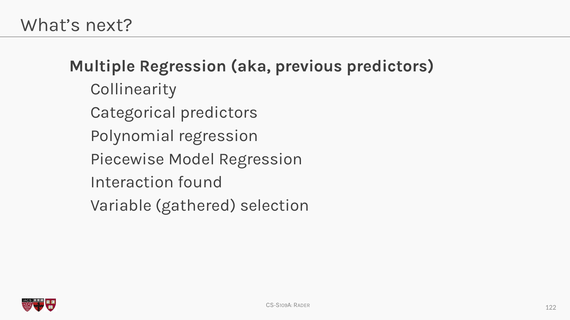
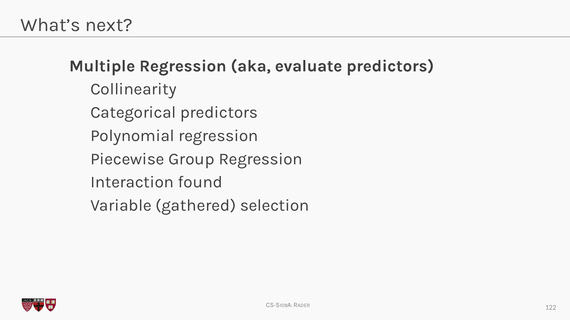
previous: previous -> evaluate (309, 66)
Model: Model -> Group (191, 159)
